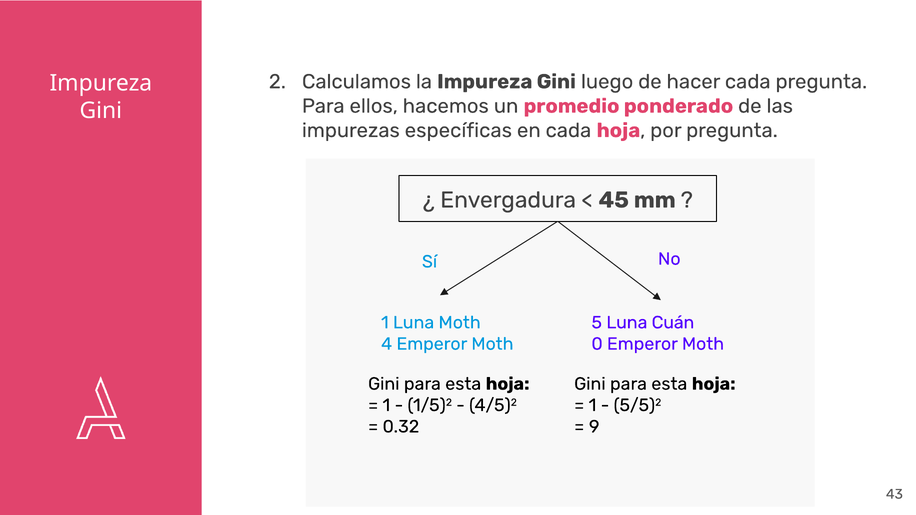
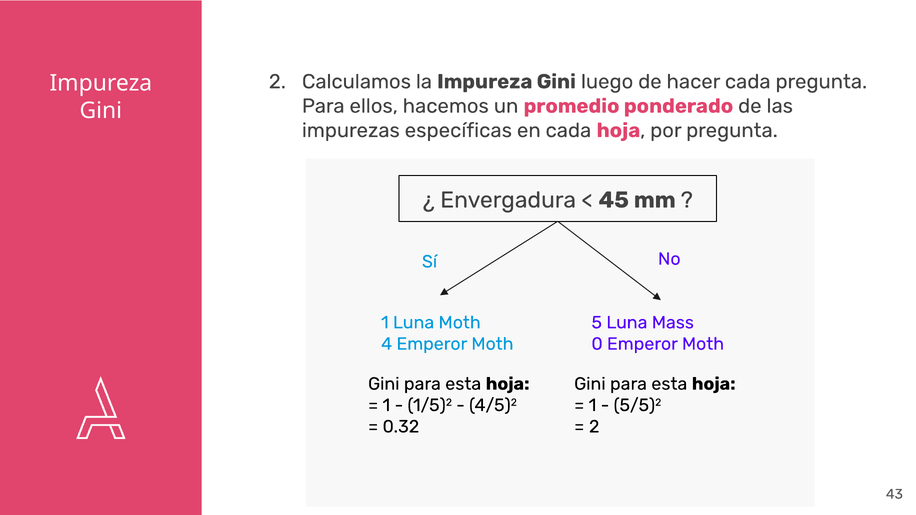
Cuán: Cuán -> Mass (673, 323)
9: 9 -> 2 (594, 427)
